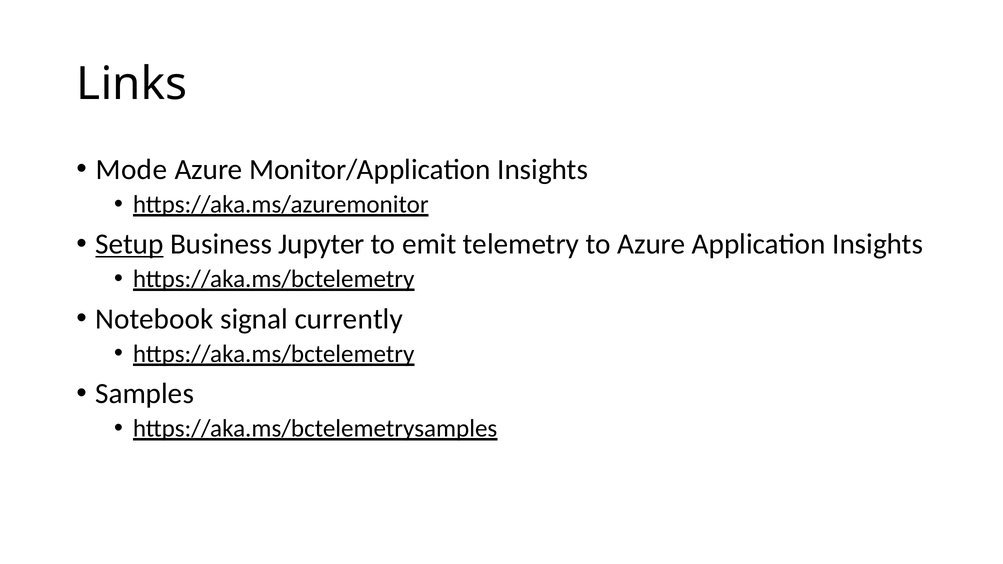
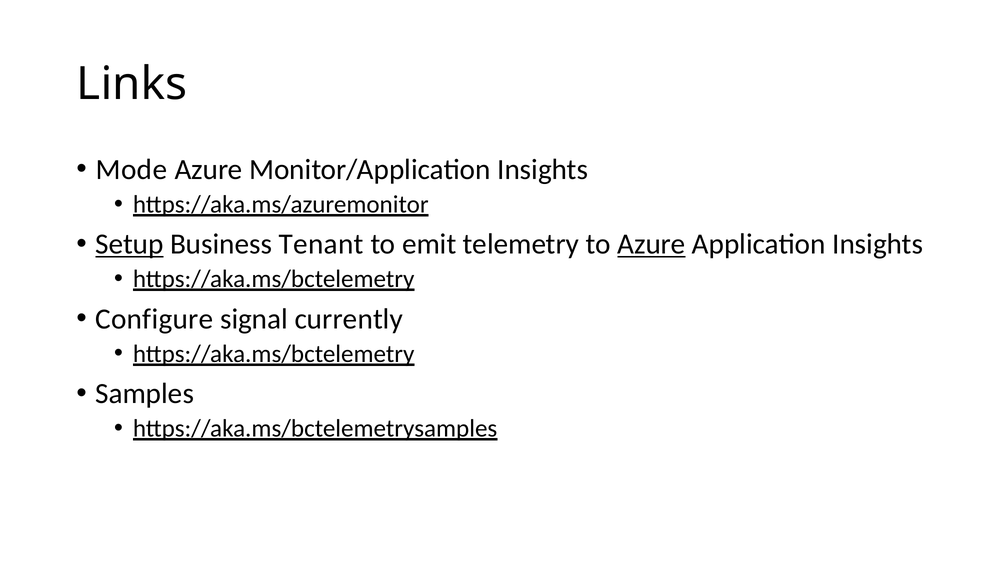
Jupyter: Jupyter -> Tenant (321, 244)
Azure underline: none -> present (651, 244)
Notebook: Notebook -> Configure (154, 319)
